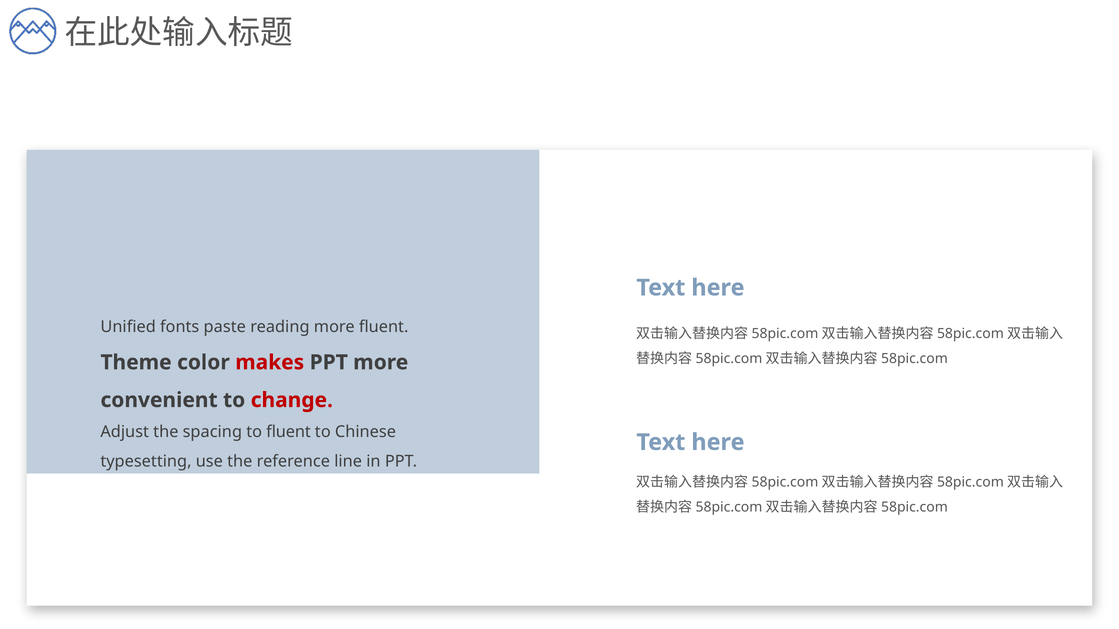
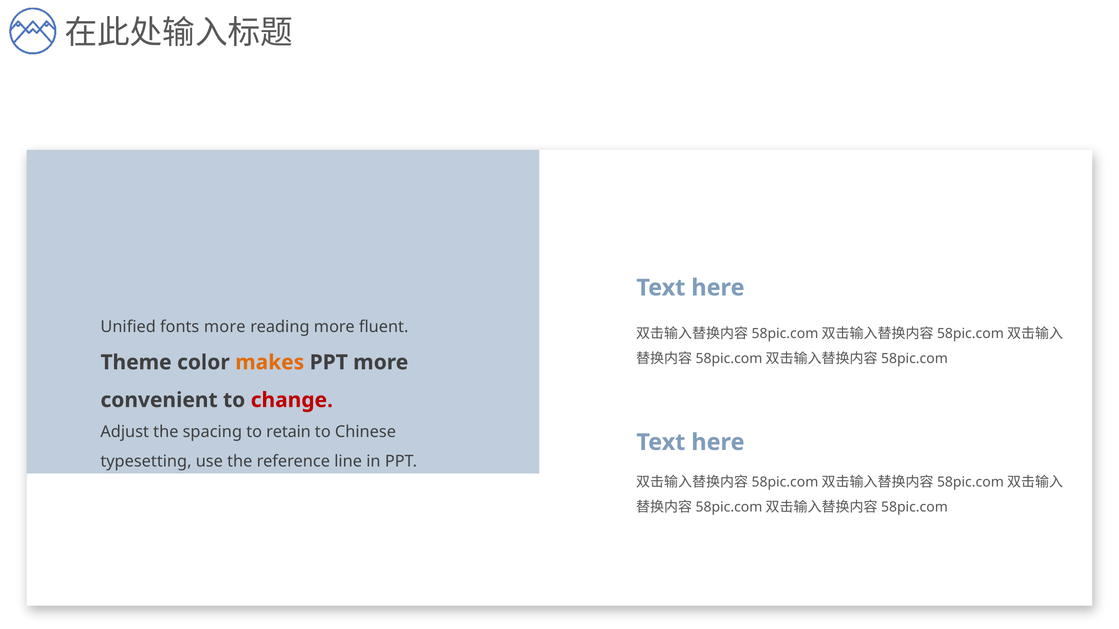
fonts paste: paste -> more (225, 327)
makes colour: red -> orange (270, 363)
to fluent: fluent -> retain (289, 432)
